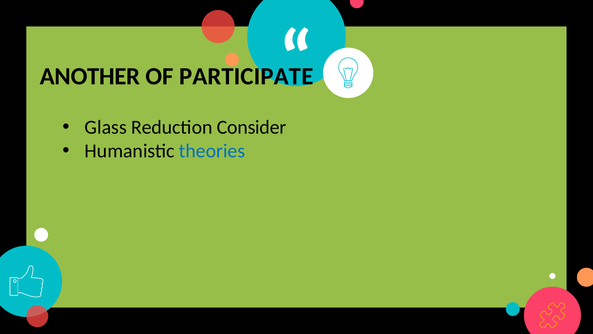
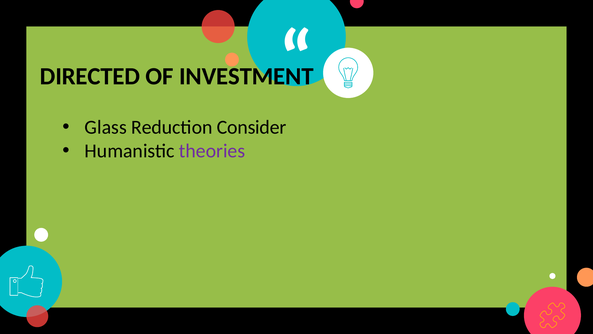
ANOTHER: ANOTHER -> DIRECTED (90, 76)
PARTICIPATE: PARTICIPATE -> INVESTMENT (246, 76)
theories colour: blue -> purple (212, 151)
